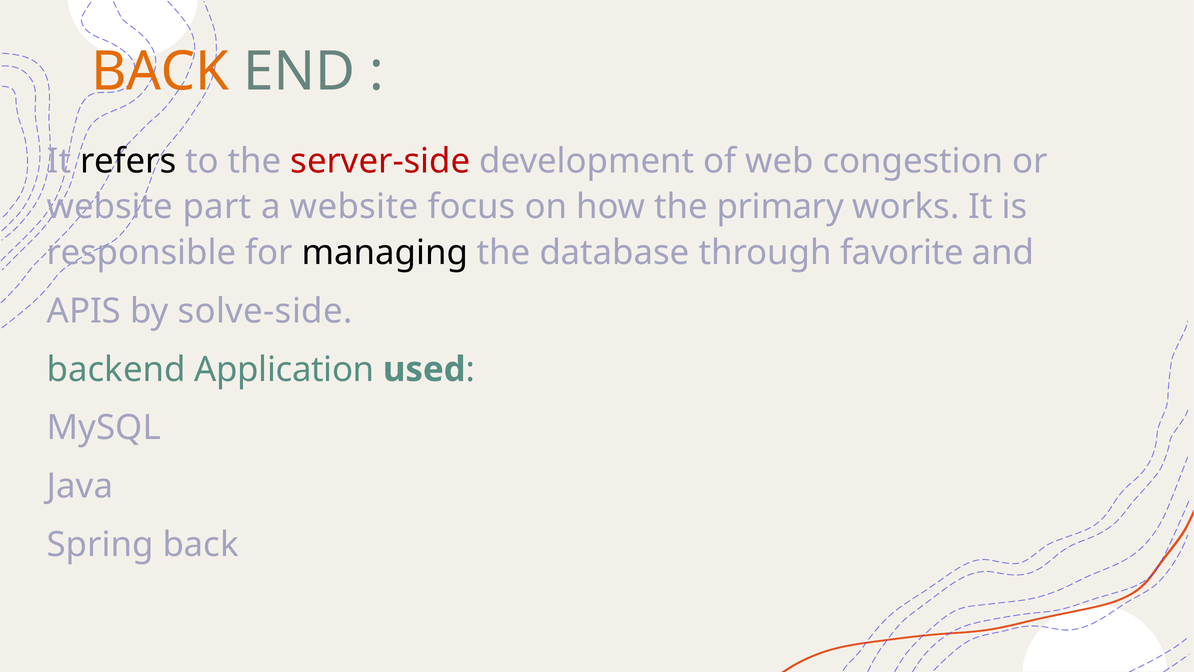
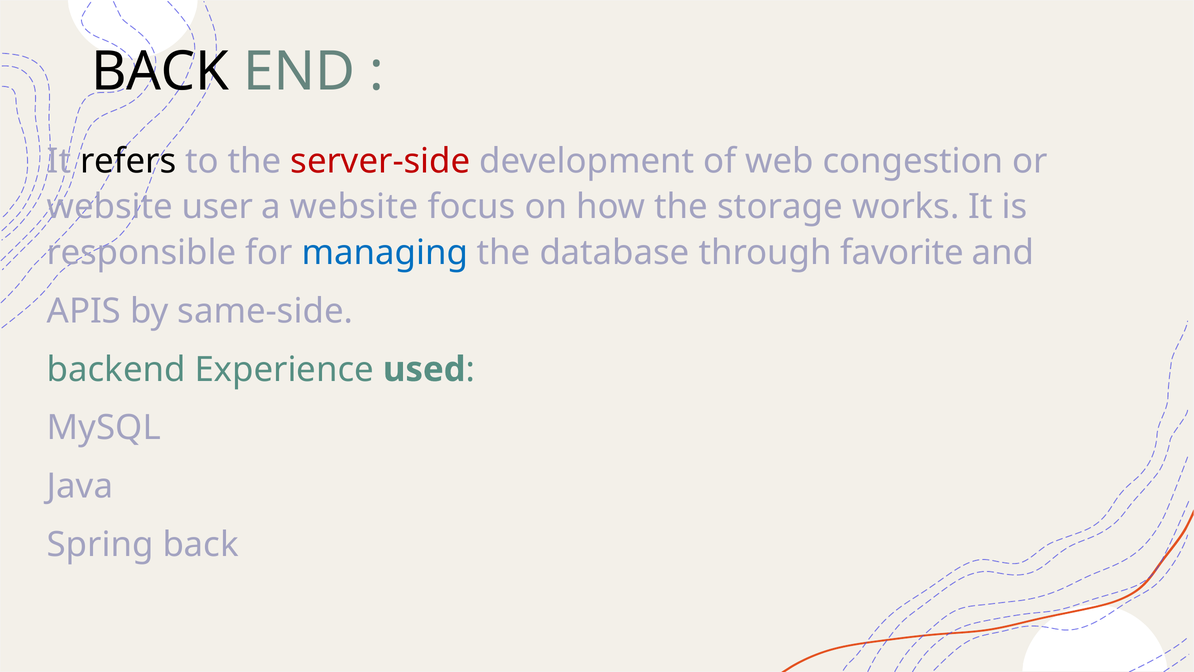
BACK colour: orange -> black (160, 72)
part: part -> user (217, 207)
primary: primary -> storage (780, 207)
managing colour: black -> blue (385, 253)
solve-side: solve-side -> same-side (265, 311)
Application: Application -> Experience (284, 369)
